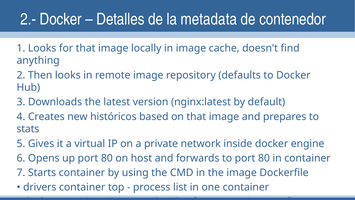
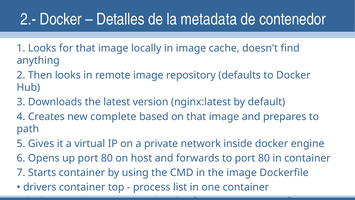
históricos: históricos -> complete (113, 116)
stats: stats -> path (28, 129)
